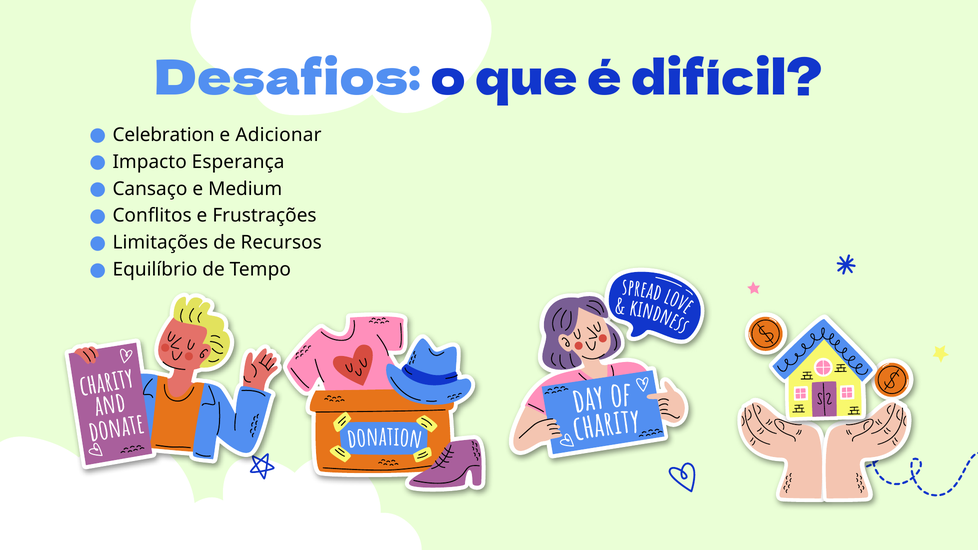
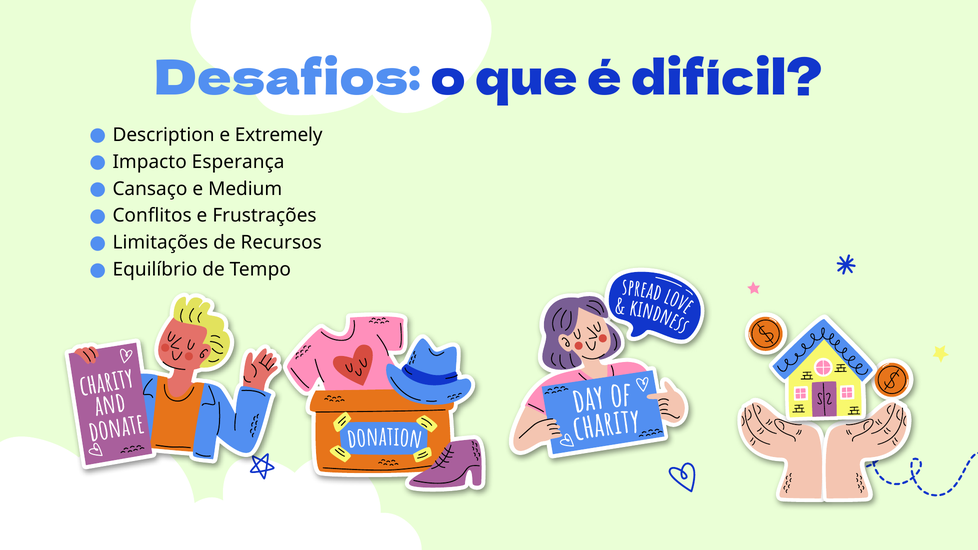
Celebration: Celebration -> Description (164, 135)
Adicionar: Adicionar -> Extremely (279, 135)
